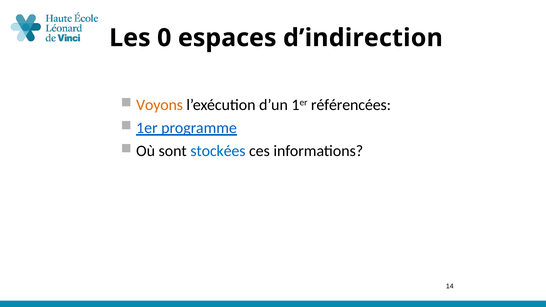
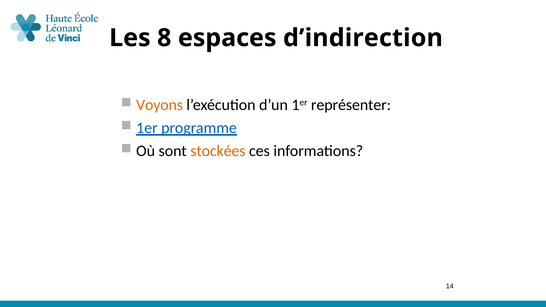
0: 0 -> 8 (164, 38)
référencées: référencées -> représenter (351, 105)
stockées colour: blue -> orange (218, 151)
